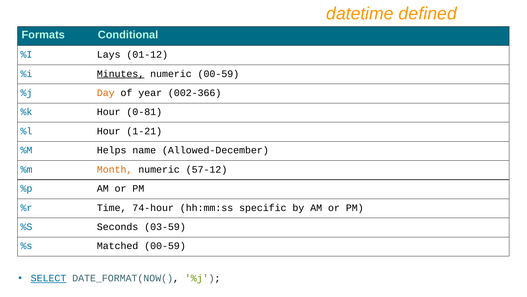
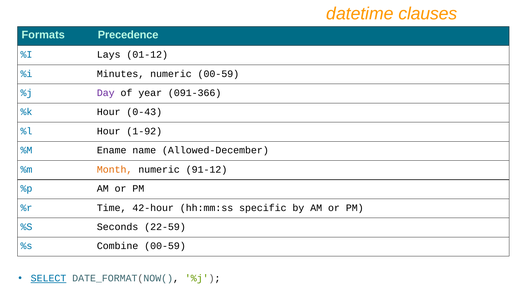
defined: defined -> clauses (428, 14)
Conditional: Conditional -> Precedence (128, 35)
Minutes underline: present -> none (121, 74)
Day colour: orange -> purple (106, 93)
002-366: 002-366 -> 091-366 (195, 93)
0-81: 0-81 -> 0-43 (144, 112)
1-21: 1-21 -> 1-92 (144, 131)
Helps: Helps -> Ename (112, 150)
57-12: 57-12 -> 91-12 (207, 169)
74-hour: 74-hour -> 42-hour (153, 207)
03-59: 03-59 -> 22-59 (165, 226)
Matched: Matched -> Combine (118, 246)
